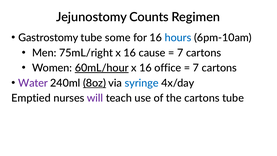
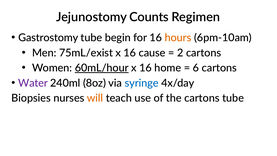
some: some -> begin (118, 38)
hours colour: blue -> orange (178, 38)
75mL/right: 75mL/right -> 75mL/exist (86, 53)
7: 7 -> 2 (180, 53)
office: office -> home (168, 68)
7: 7 -> 6 (196, 68)
8oz underline: present -> none (94, 83)
Emptied: Emptied -> Biopsies (31, 98)
will colour: purple -> orange (95, 98)
